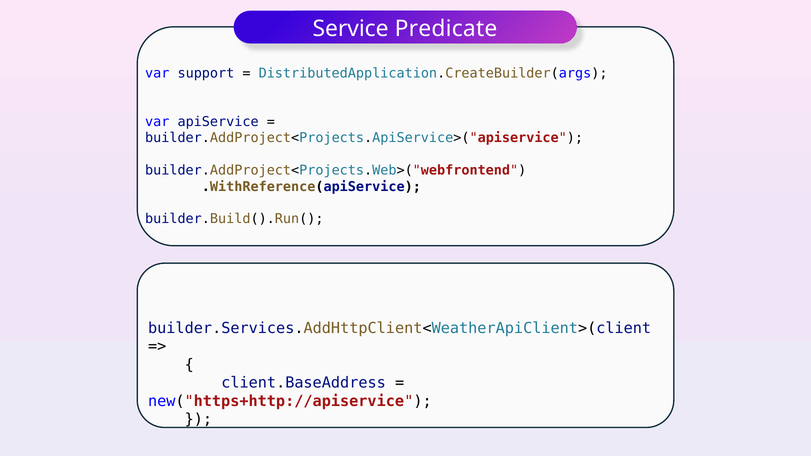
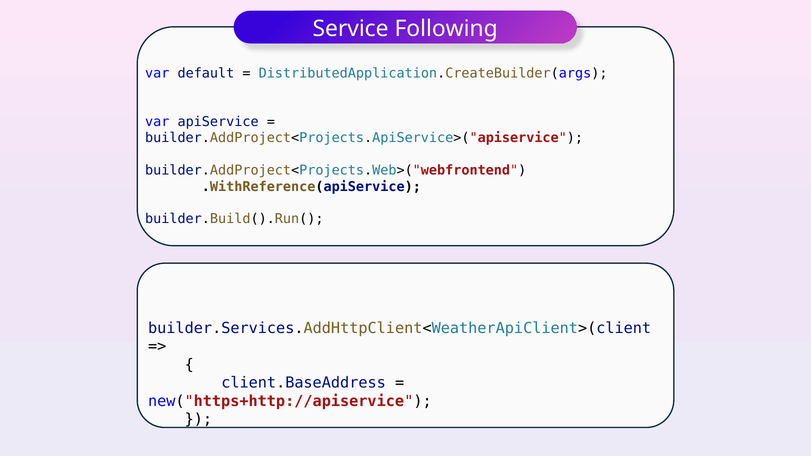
Predicate: Predicate -> Following (446, 29)
support: support -> default (206, 73)
